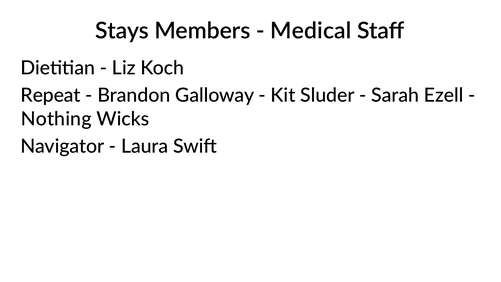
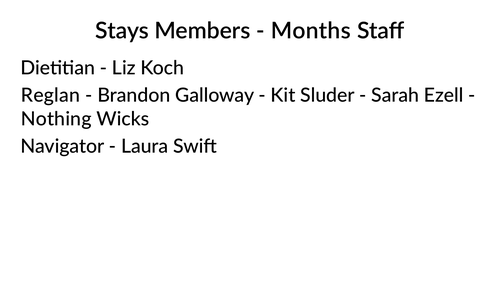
Medical: Medical -> Months (311, 31)
Repeat: Repeat -> Reglan (50, 95)
